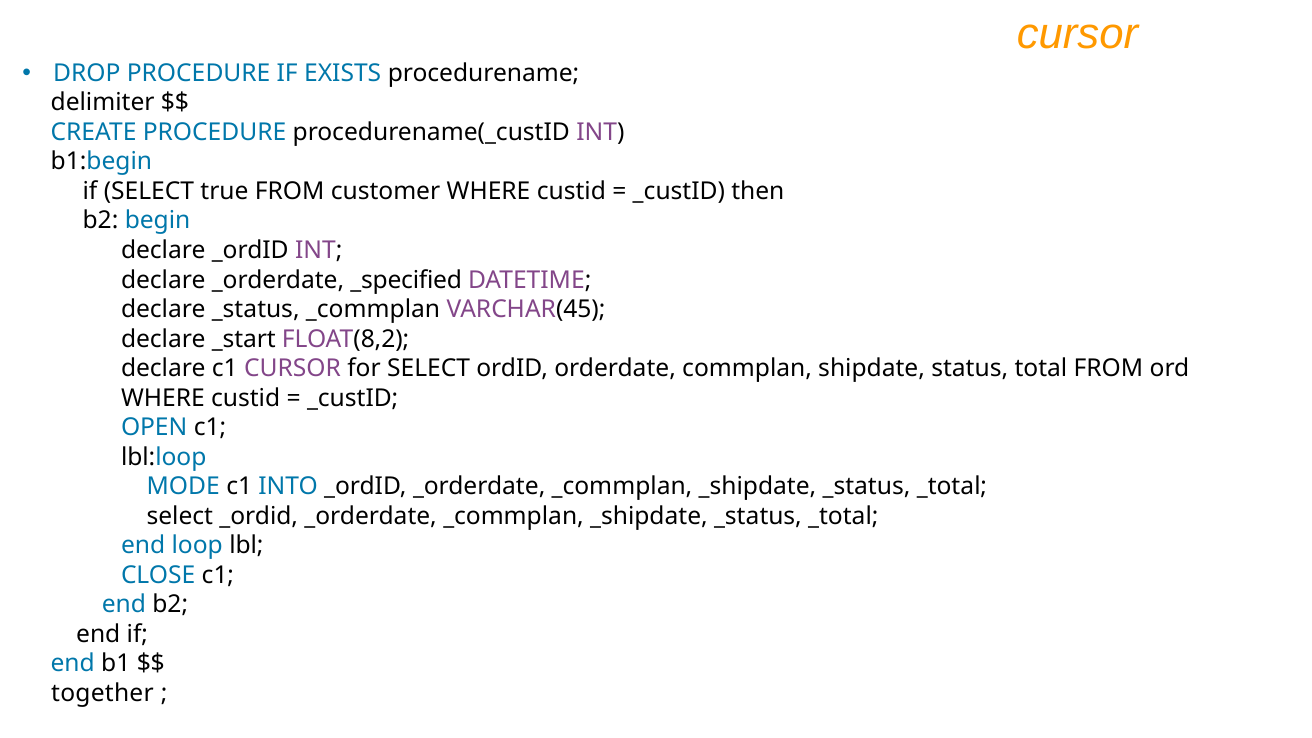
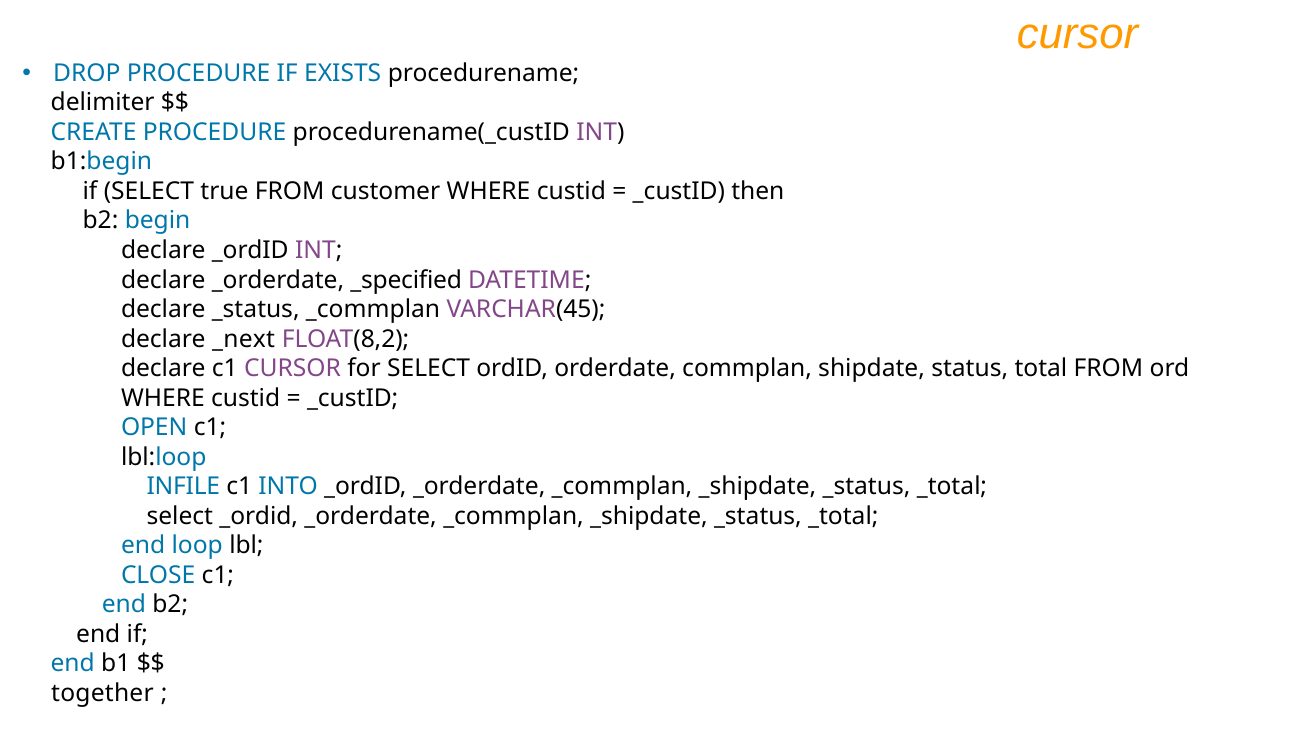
_start: _start -> _next (244, 339)
MODE: MODE -> INFILE (183, 487)
